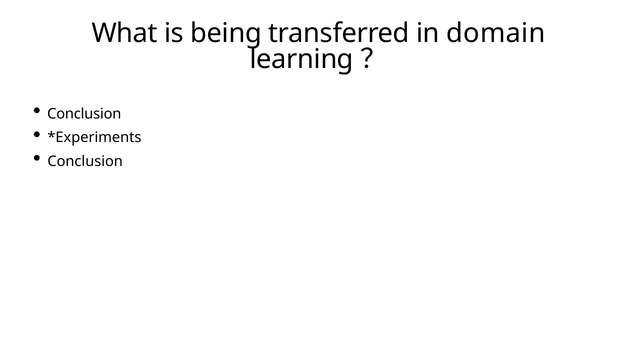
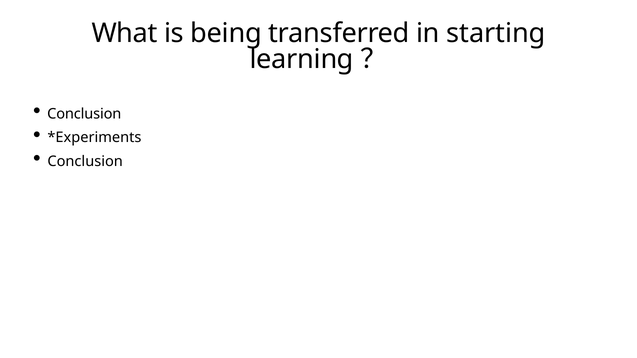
domain: domain -> starting (496, 33)
